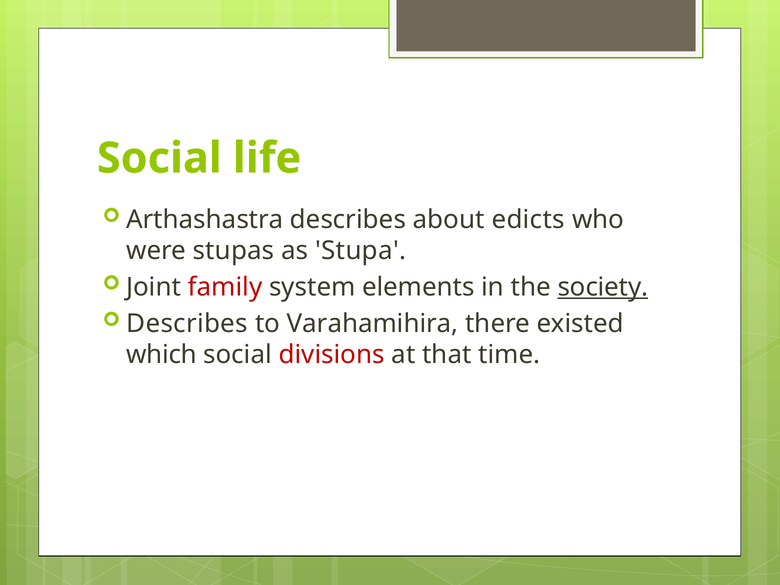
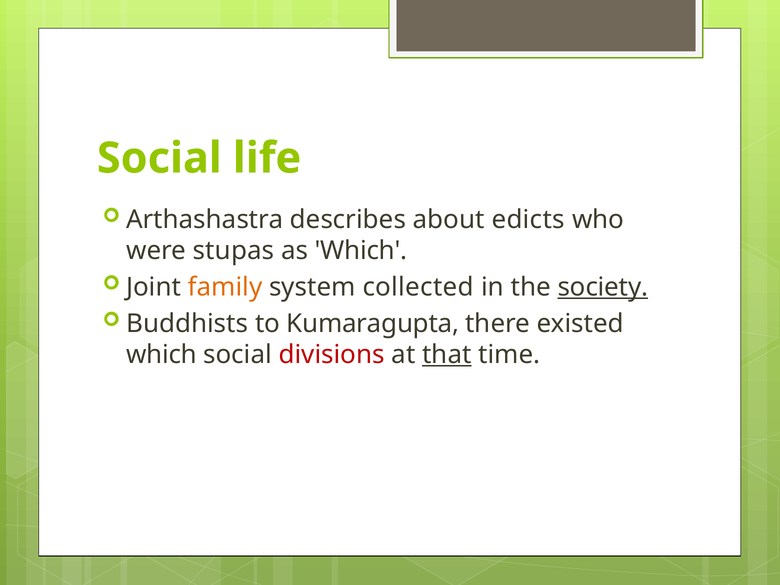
as Stupa: Stupa -> Which (361, 251)
family colour: red -> orange (225, 287)
elements: elements -> collected (418, 287)
Describes: Describes -> Buddhists (187, 324)
Varahamihira: Varahamihira -> Kumaragupta (373, 324)
that underline: none -> present (447, 355)
